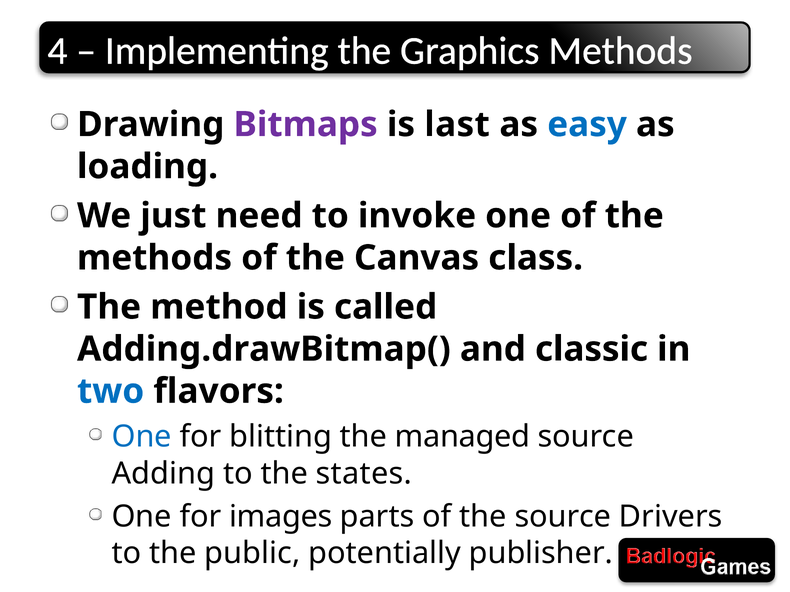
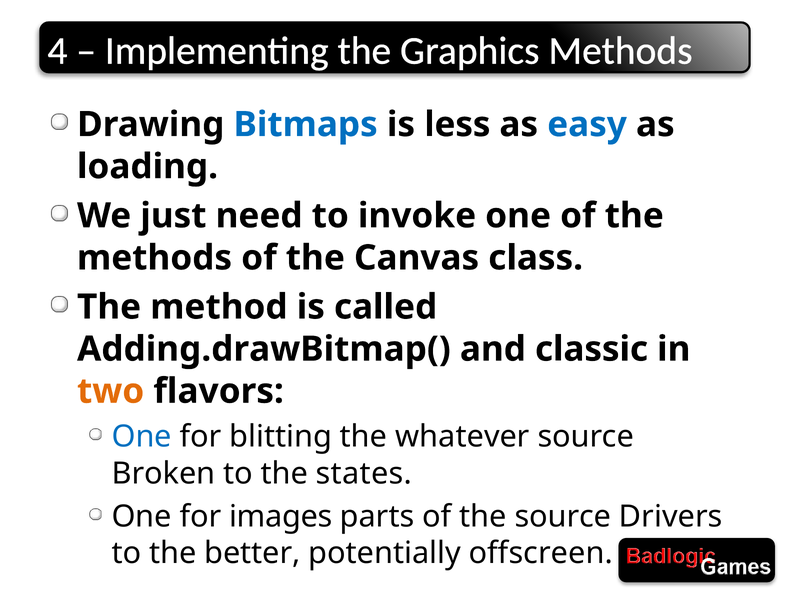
Bitmaps colour: purple -> blue (306, 125)
last: last -> less (457, 125)
two colour: blue -> orange (111, 392)
managed: managed -> whatever (462, 437)
Adding: Adding -> Broken (163, 474)
public: public -> better (252, 554)
publisher: publisher -> offscreen (541, 554)
